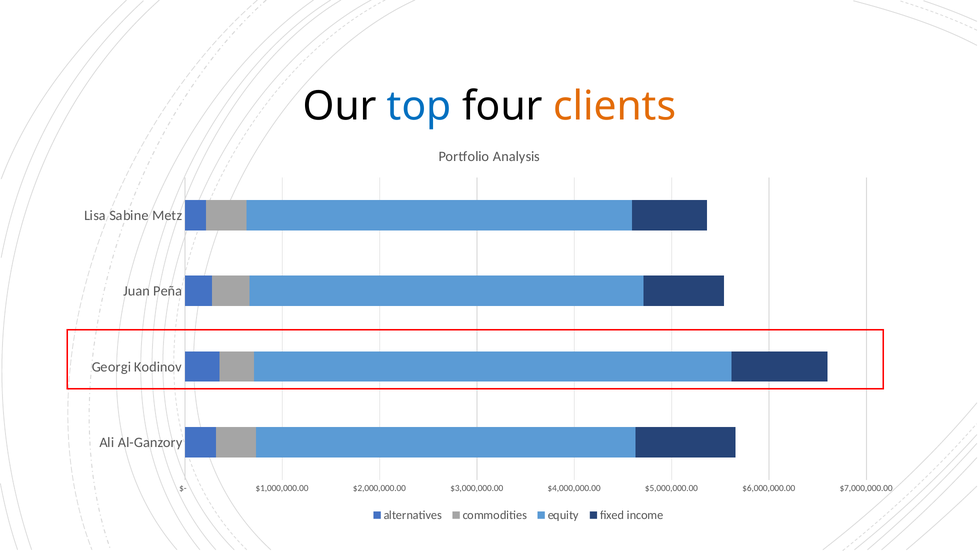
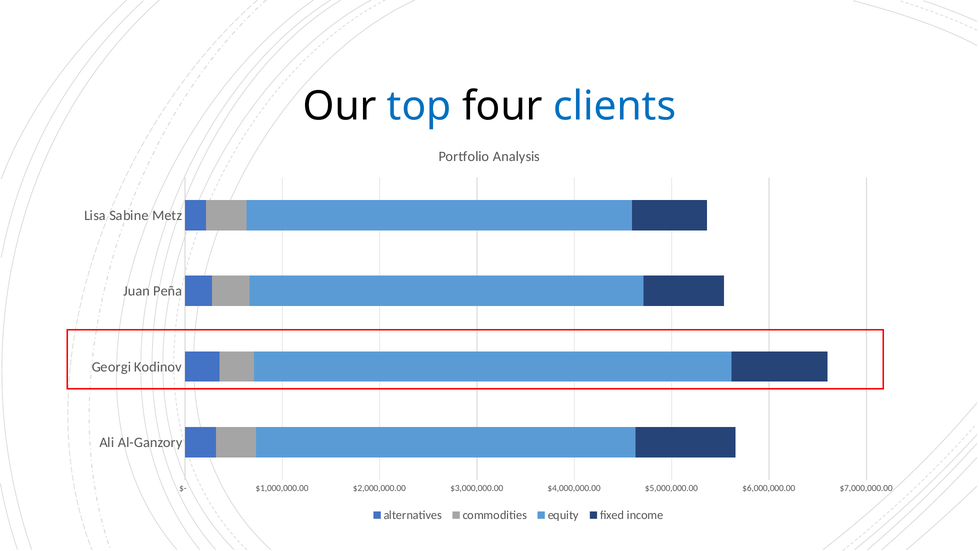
clients colour: orange -> blue (615, 106)
